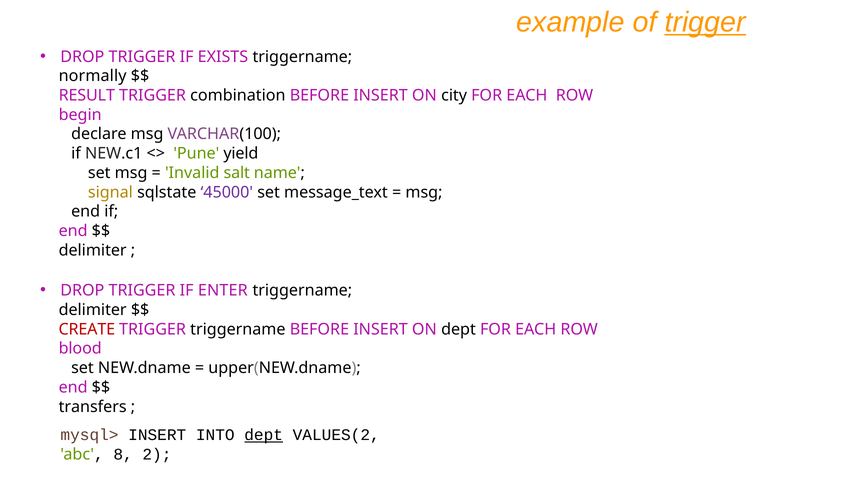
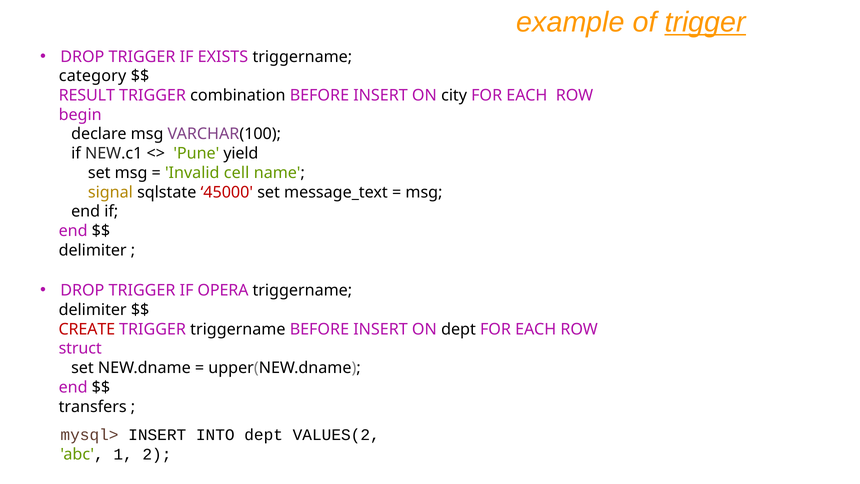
normally: normally -> category (93, 76)
salt: salt -> cell (237, 173)
45000 colour: purple -> red (227, 192)
ENTER: ENTER -> OPERA (223, 290)
blood: blood -> struct (80, 348)
dept underline: present -> none (264, 435)
8: 8 -> 1 (123, 454)
